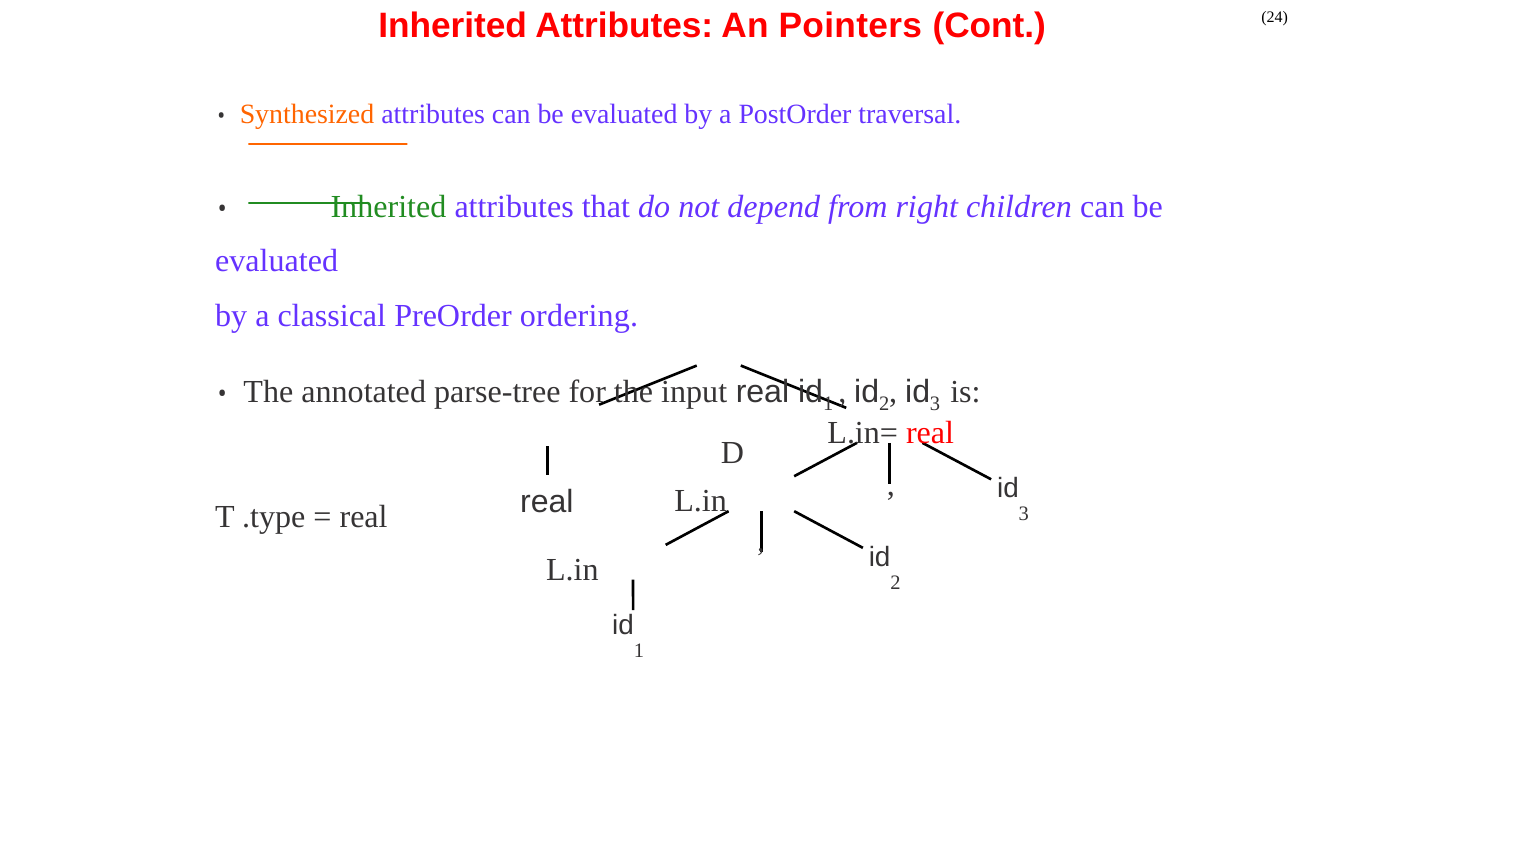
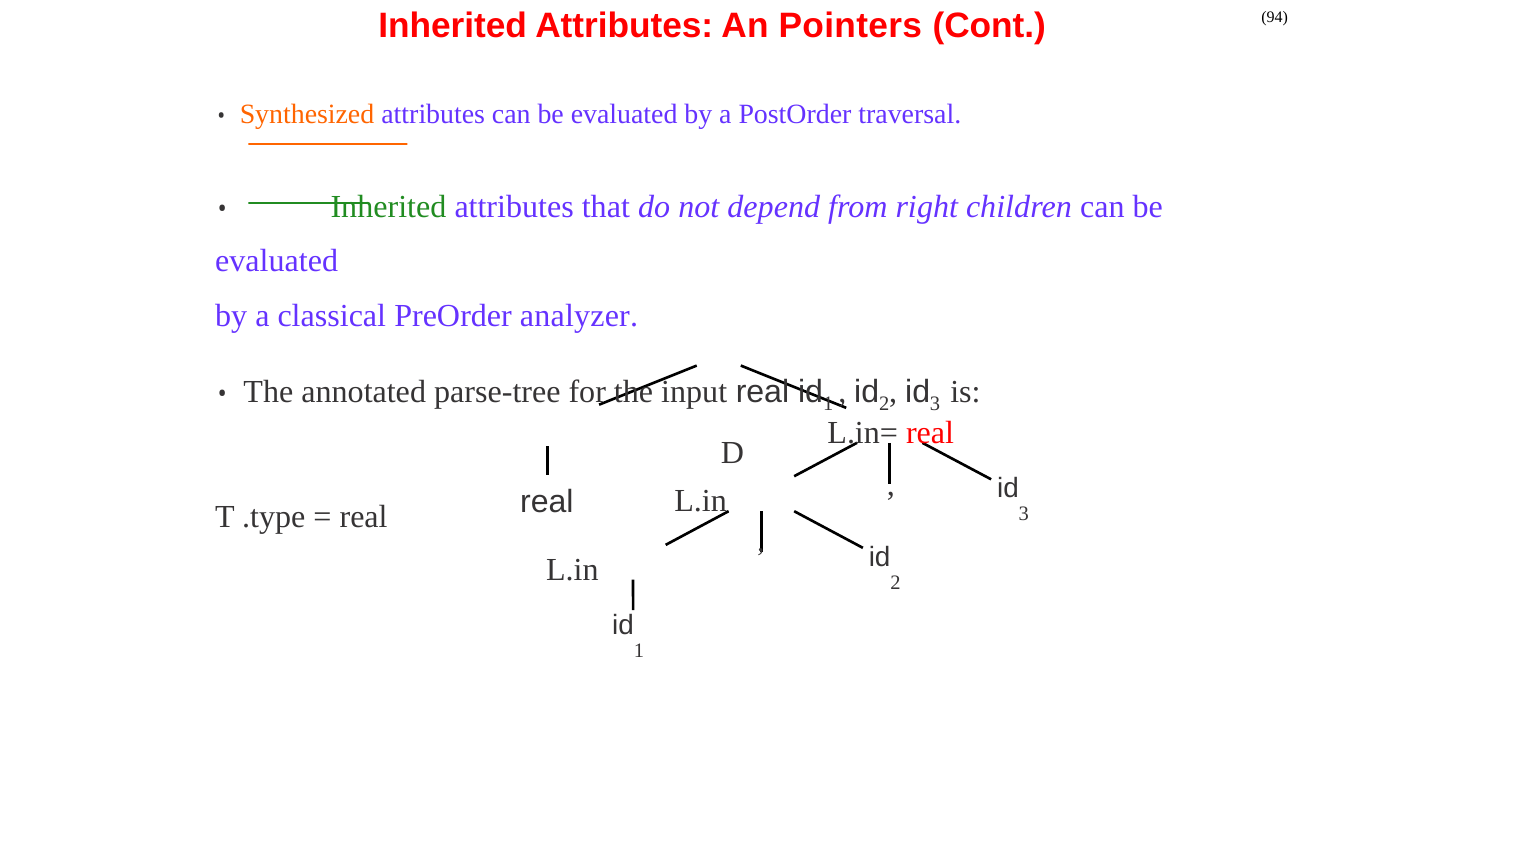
24: 24 -> 94 (1275, 17)
ordering: ordering -> analyzer (579, 316)
